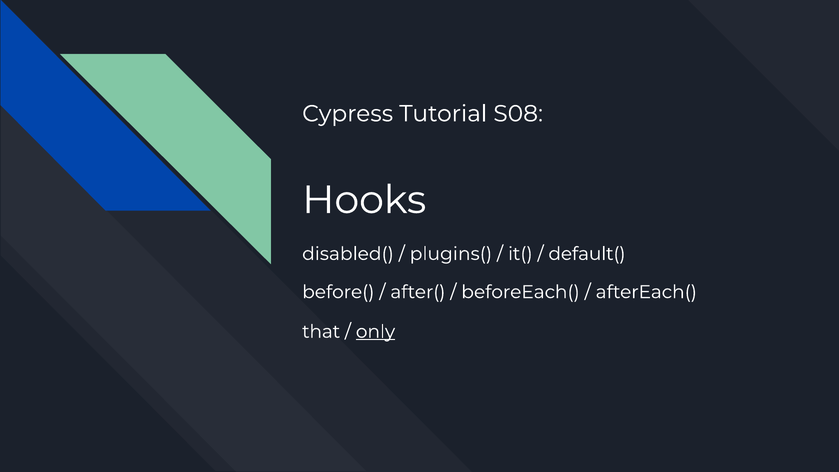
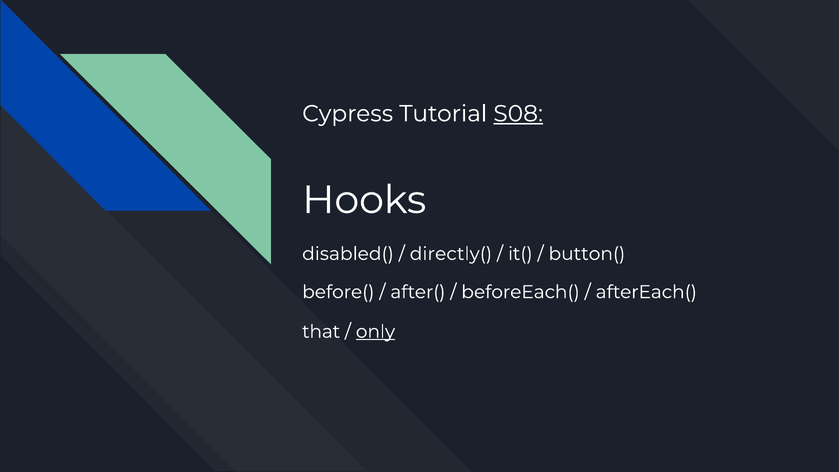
S08 underline: none -> present (518, 114)
plugins(: plugins( -> directly( (451, 254)
default(: default( -> button( (587, 254)
